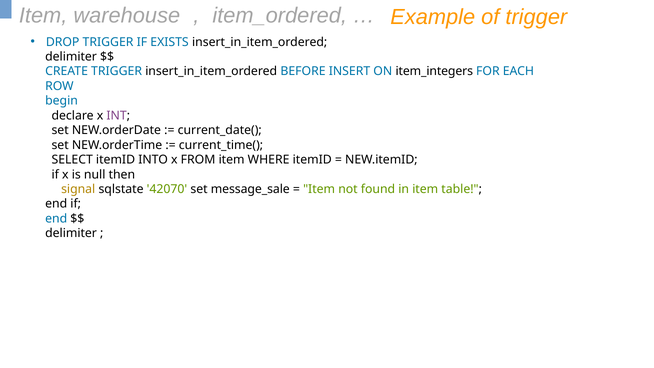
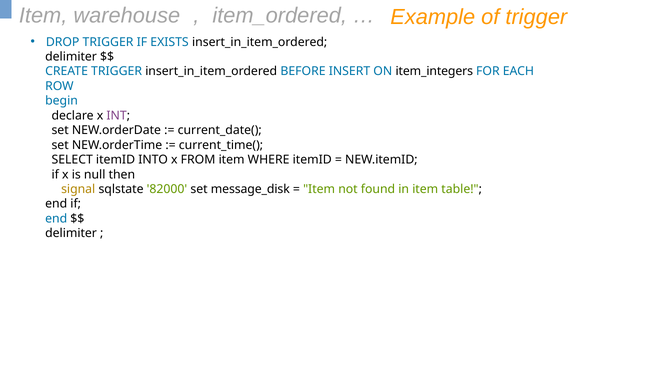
42070: 42070 -> 82000 (167, 189)
message_sale: message_sale -> message_disk (250, 189)
